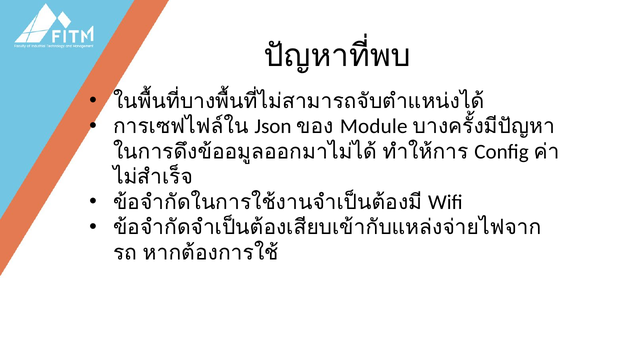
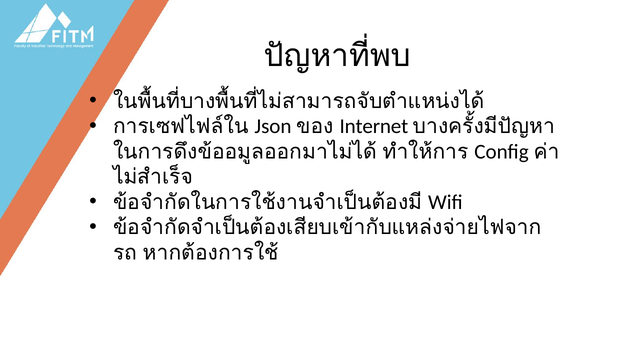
Module: Module -> Internet (374, 127)
